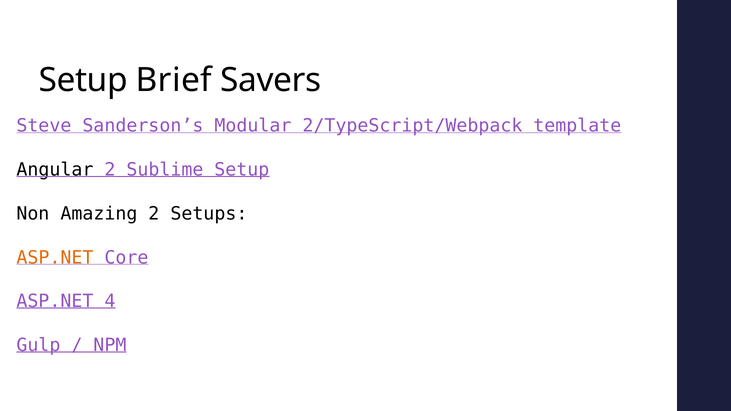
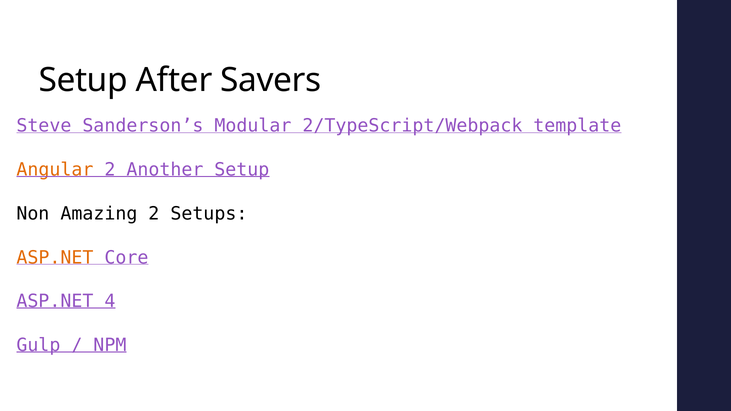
Brief: Brief -> After (174, 80)
Angular colour: black -> orange (55, 170)
Sublime: Sublime -> Another (165, 170)
